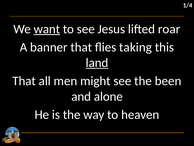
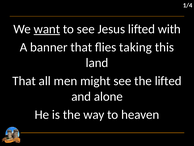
roar: roar -> with (169, 29)
land underline: present -> none (97, 63)
the been: been -> lifted (168, 81)
